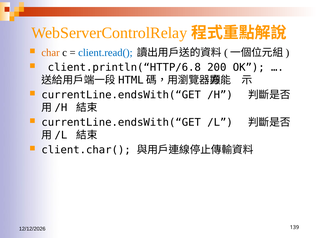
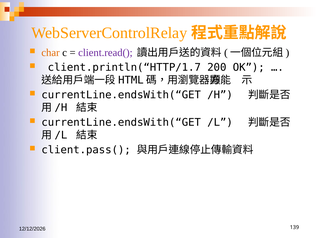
client.read( colour: blue -> purple (105, 53)
client.println(“HTTP/6.8: client.println(“HTTP/6.8 -> client.println(“HTTP/1.7 (124, 68)
client.char(: client.char( -> client.pass( (86, 150)
